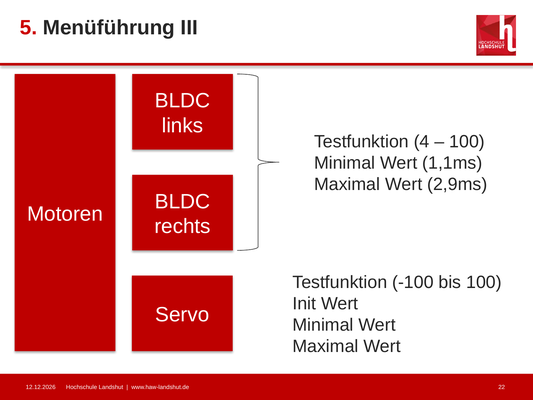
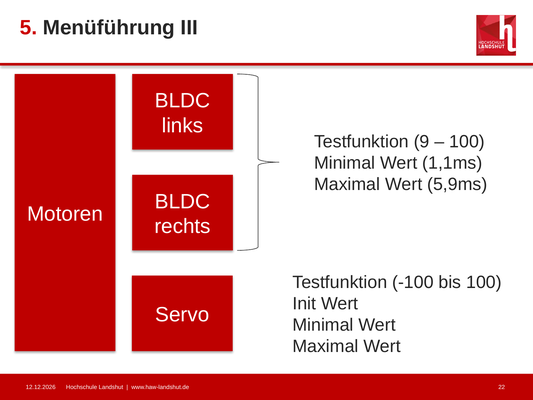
4: 4 -> 9 (422, 142)
2,9ms: 2,9ms -> 5,9ms (457, 184)
